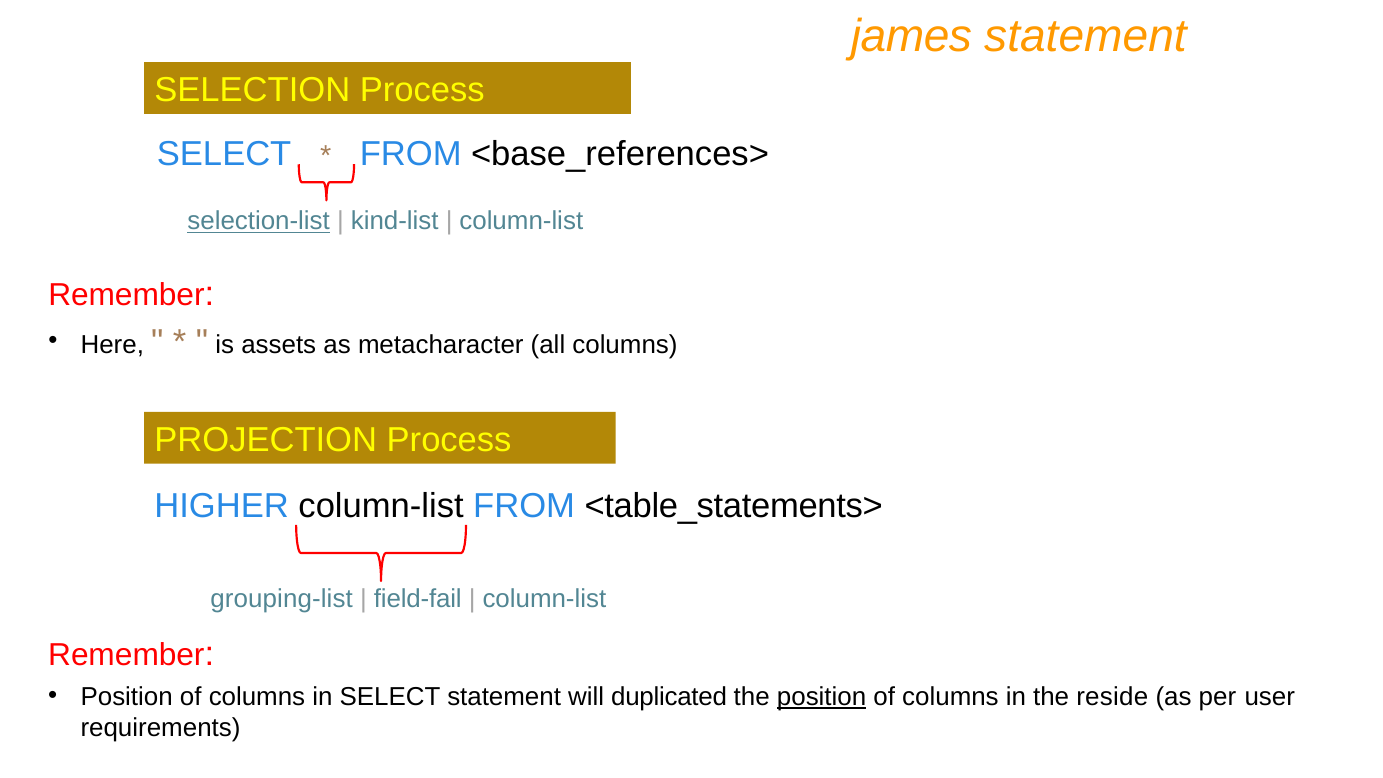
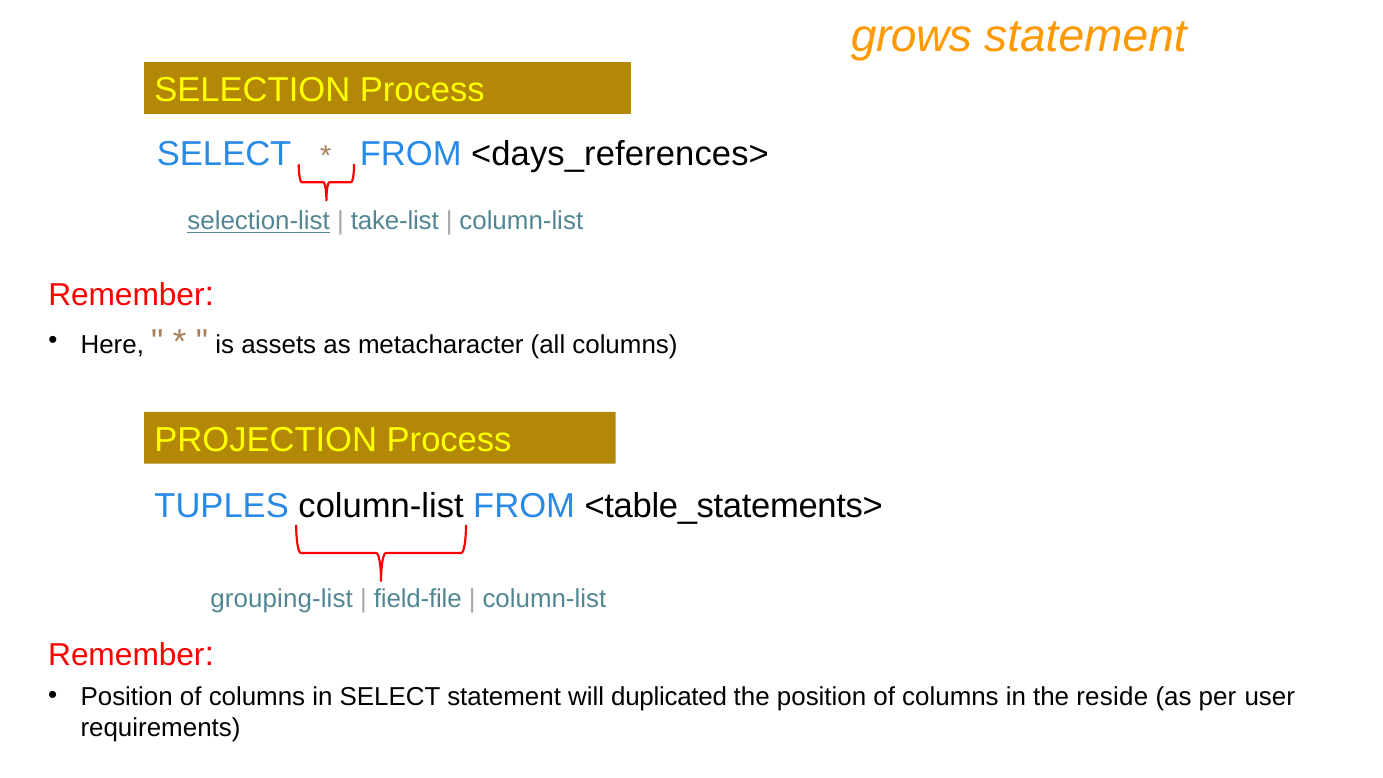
james: james -> grows (911, 36)
<base_references>: <base_references> -> <days_references> (620, 154)
kind-list: kind-list -> take-list (395, 221)
HIGHER: HIGHER -> TUPLES (222, 506)
field-fail: field-fail -> field-file (418, 599)
position underline: present -> none (822, 697)
